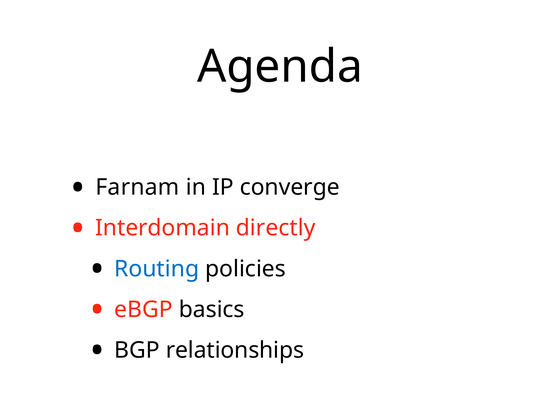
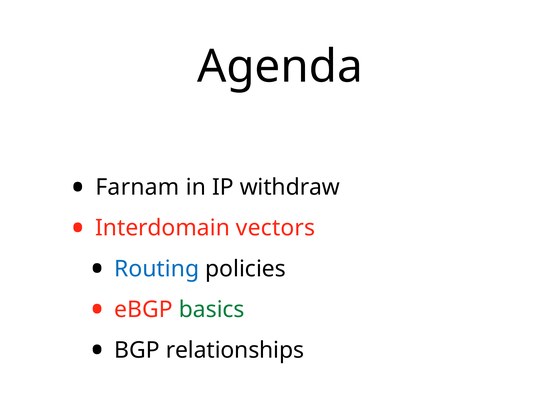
converge: converge -> withdraw (290, 187)
directly: directly -> vectors (276, 228)
basics colour: black -> green (212, 309)
